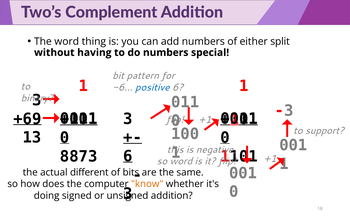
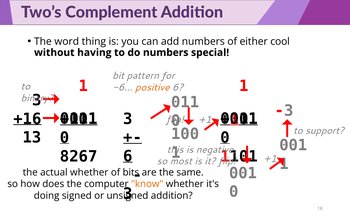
split: split -> cool (280, 41)
positive colour: blue -> orange (152, 87)
+69: +69 -> +16 (27, 119)
8873: 8873 -> 8267 (79, 156)
so word: word -> most (181, 161)
actual different: different -> whether (89, 172)
